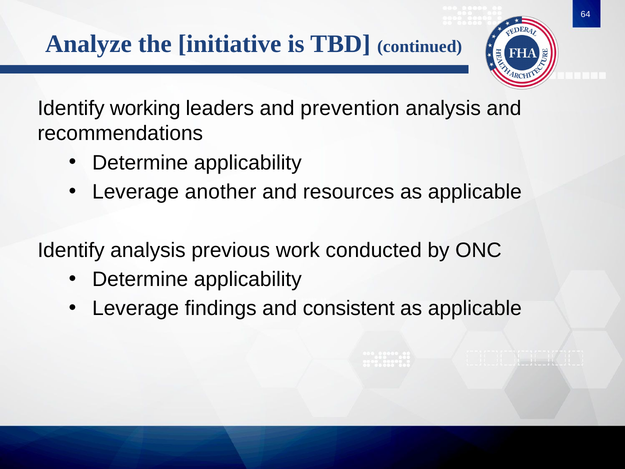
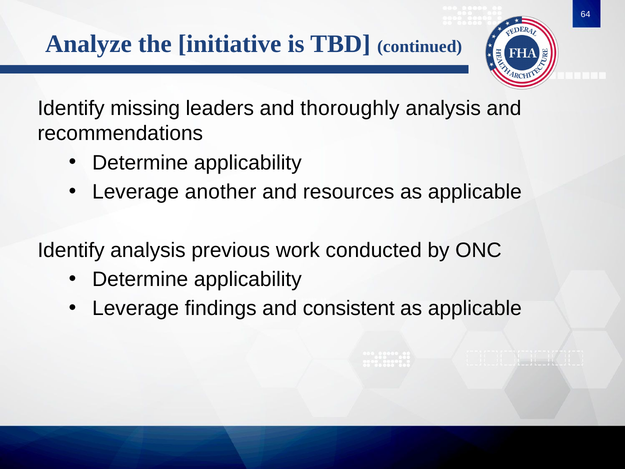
working: working -> missing (145, 108)
prevention: prevention -> thoroughly (350, 108)
